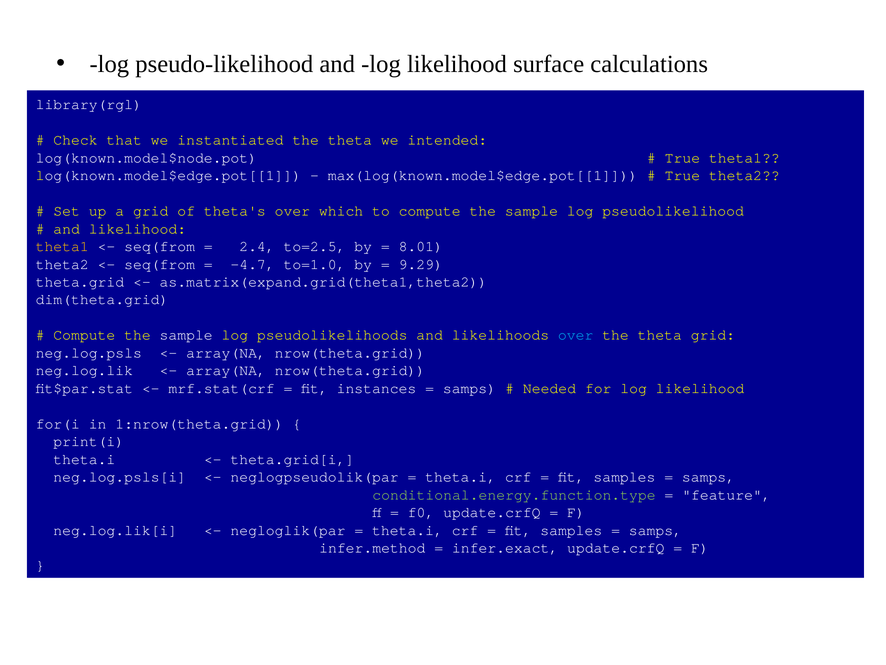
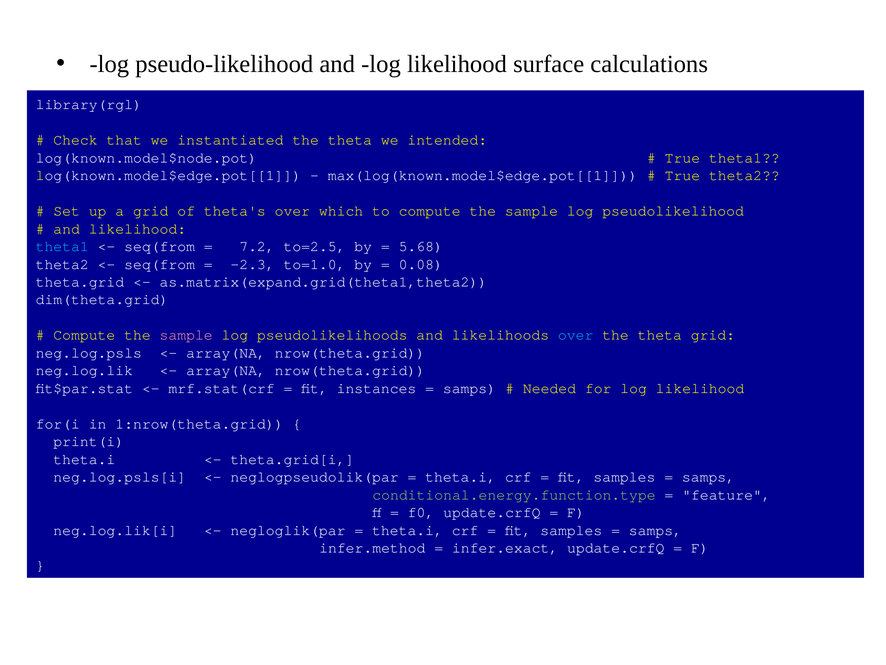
theta1 colour: yellow -> light blue (62, 246)
2.4: 2.4 -> 7.2 (257, 246)
8.01: 8.01 -> 5.68 (421, 246)
-4.7: -4.7 -> -2.3 (253, 264)
9.29: 9.29 -> 0.08 (421, 264)
sample colour: white -> pink (186, 335)
